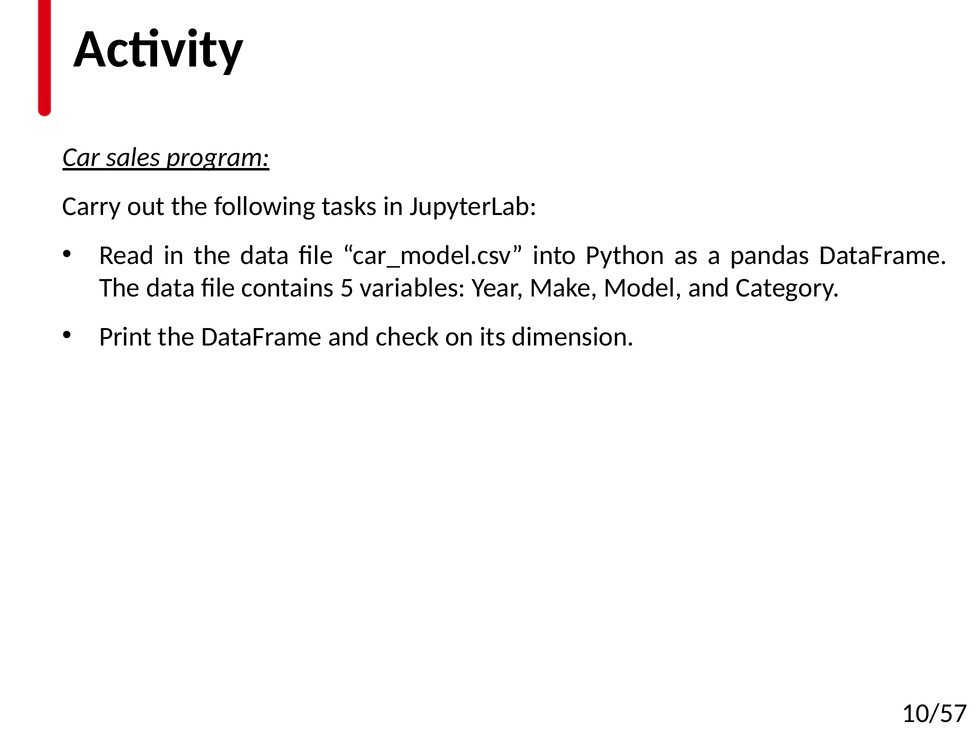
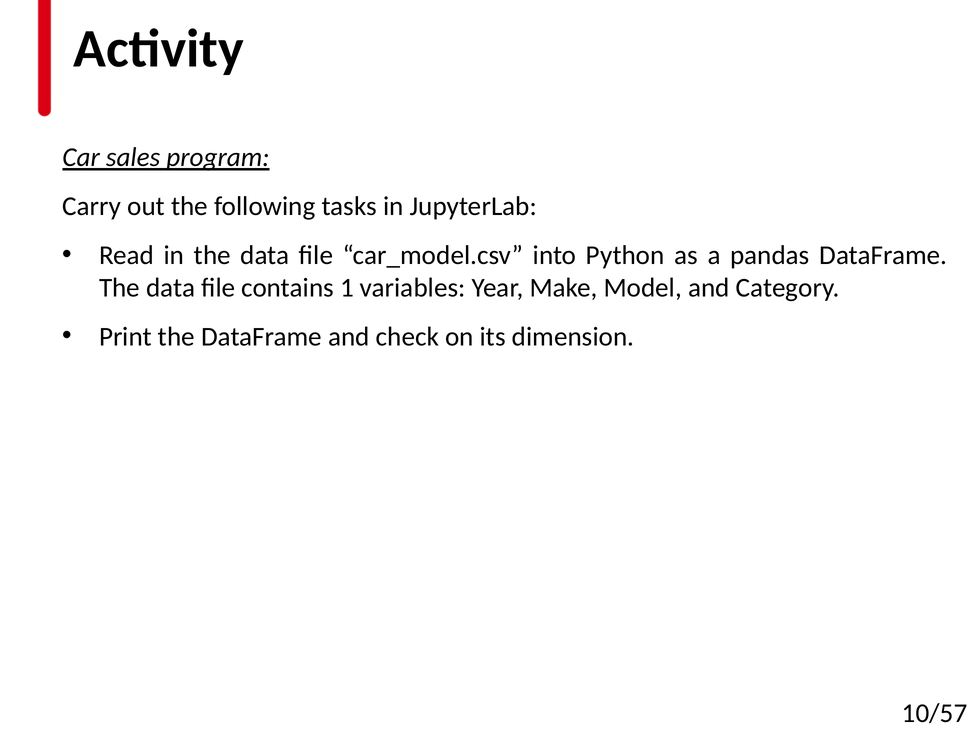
5: 5 -> 1 (347, 288)
